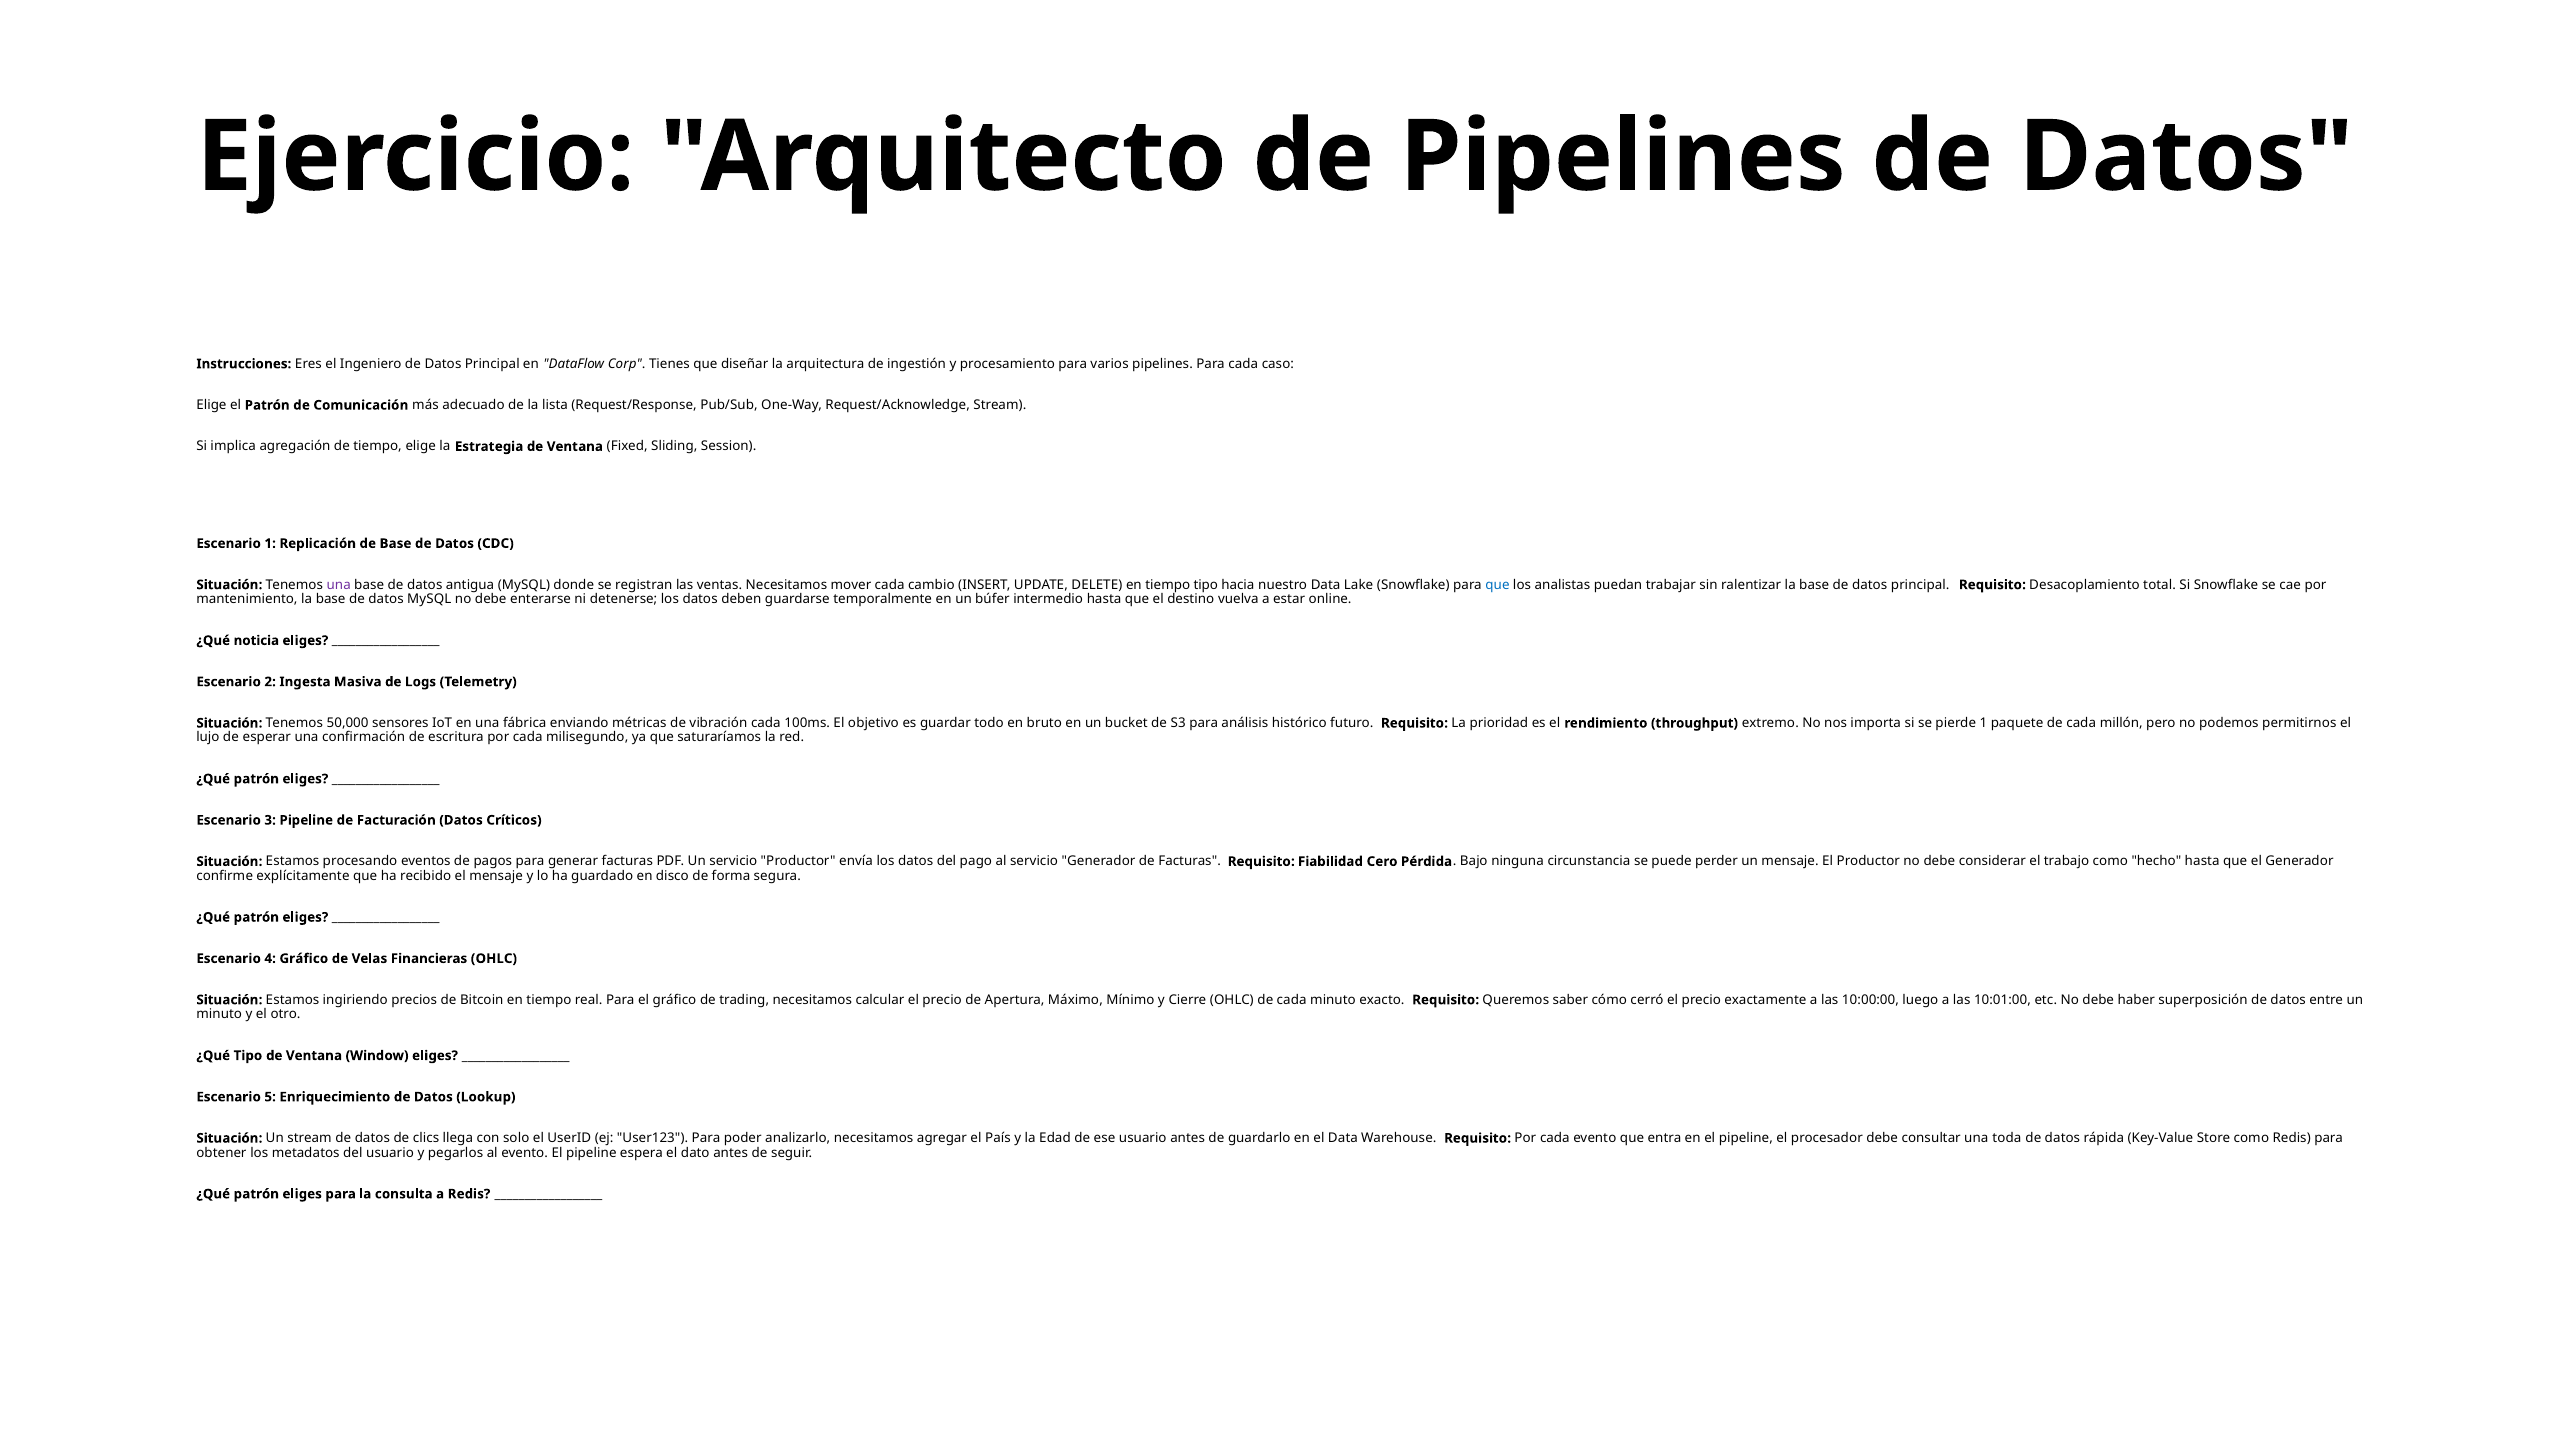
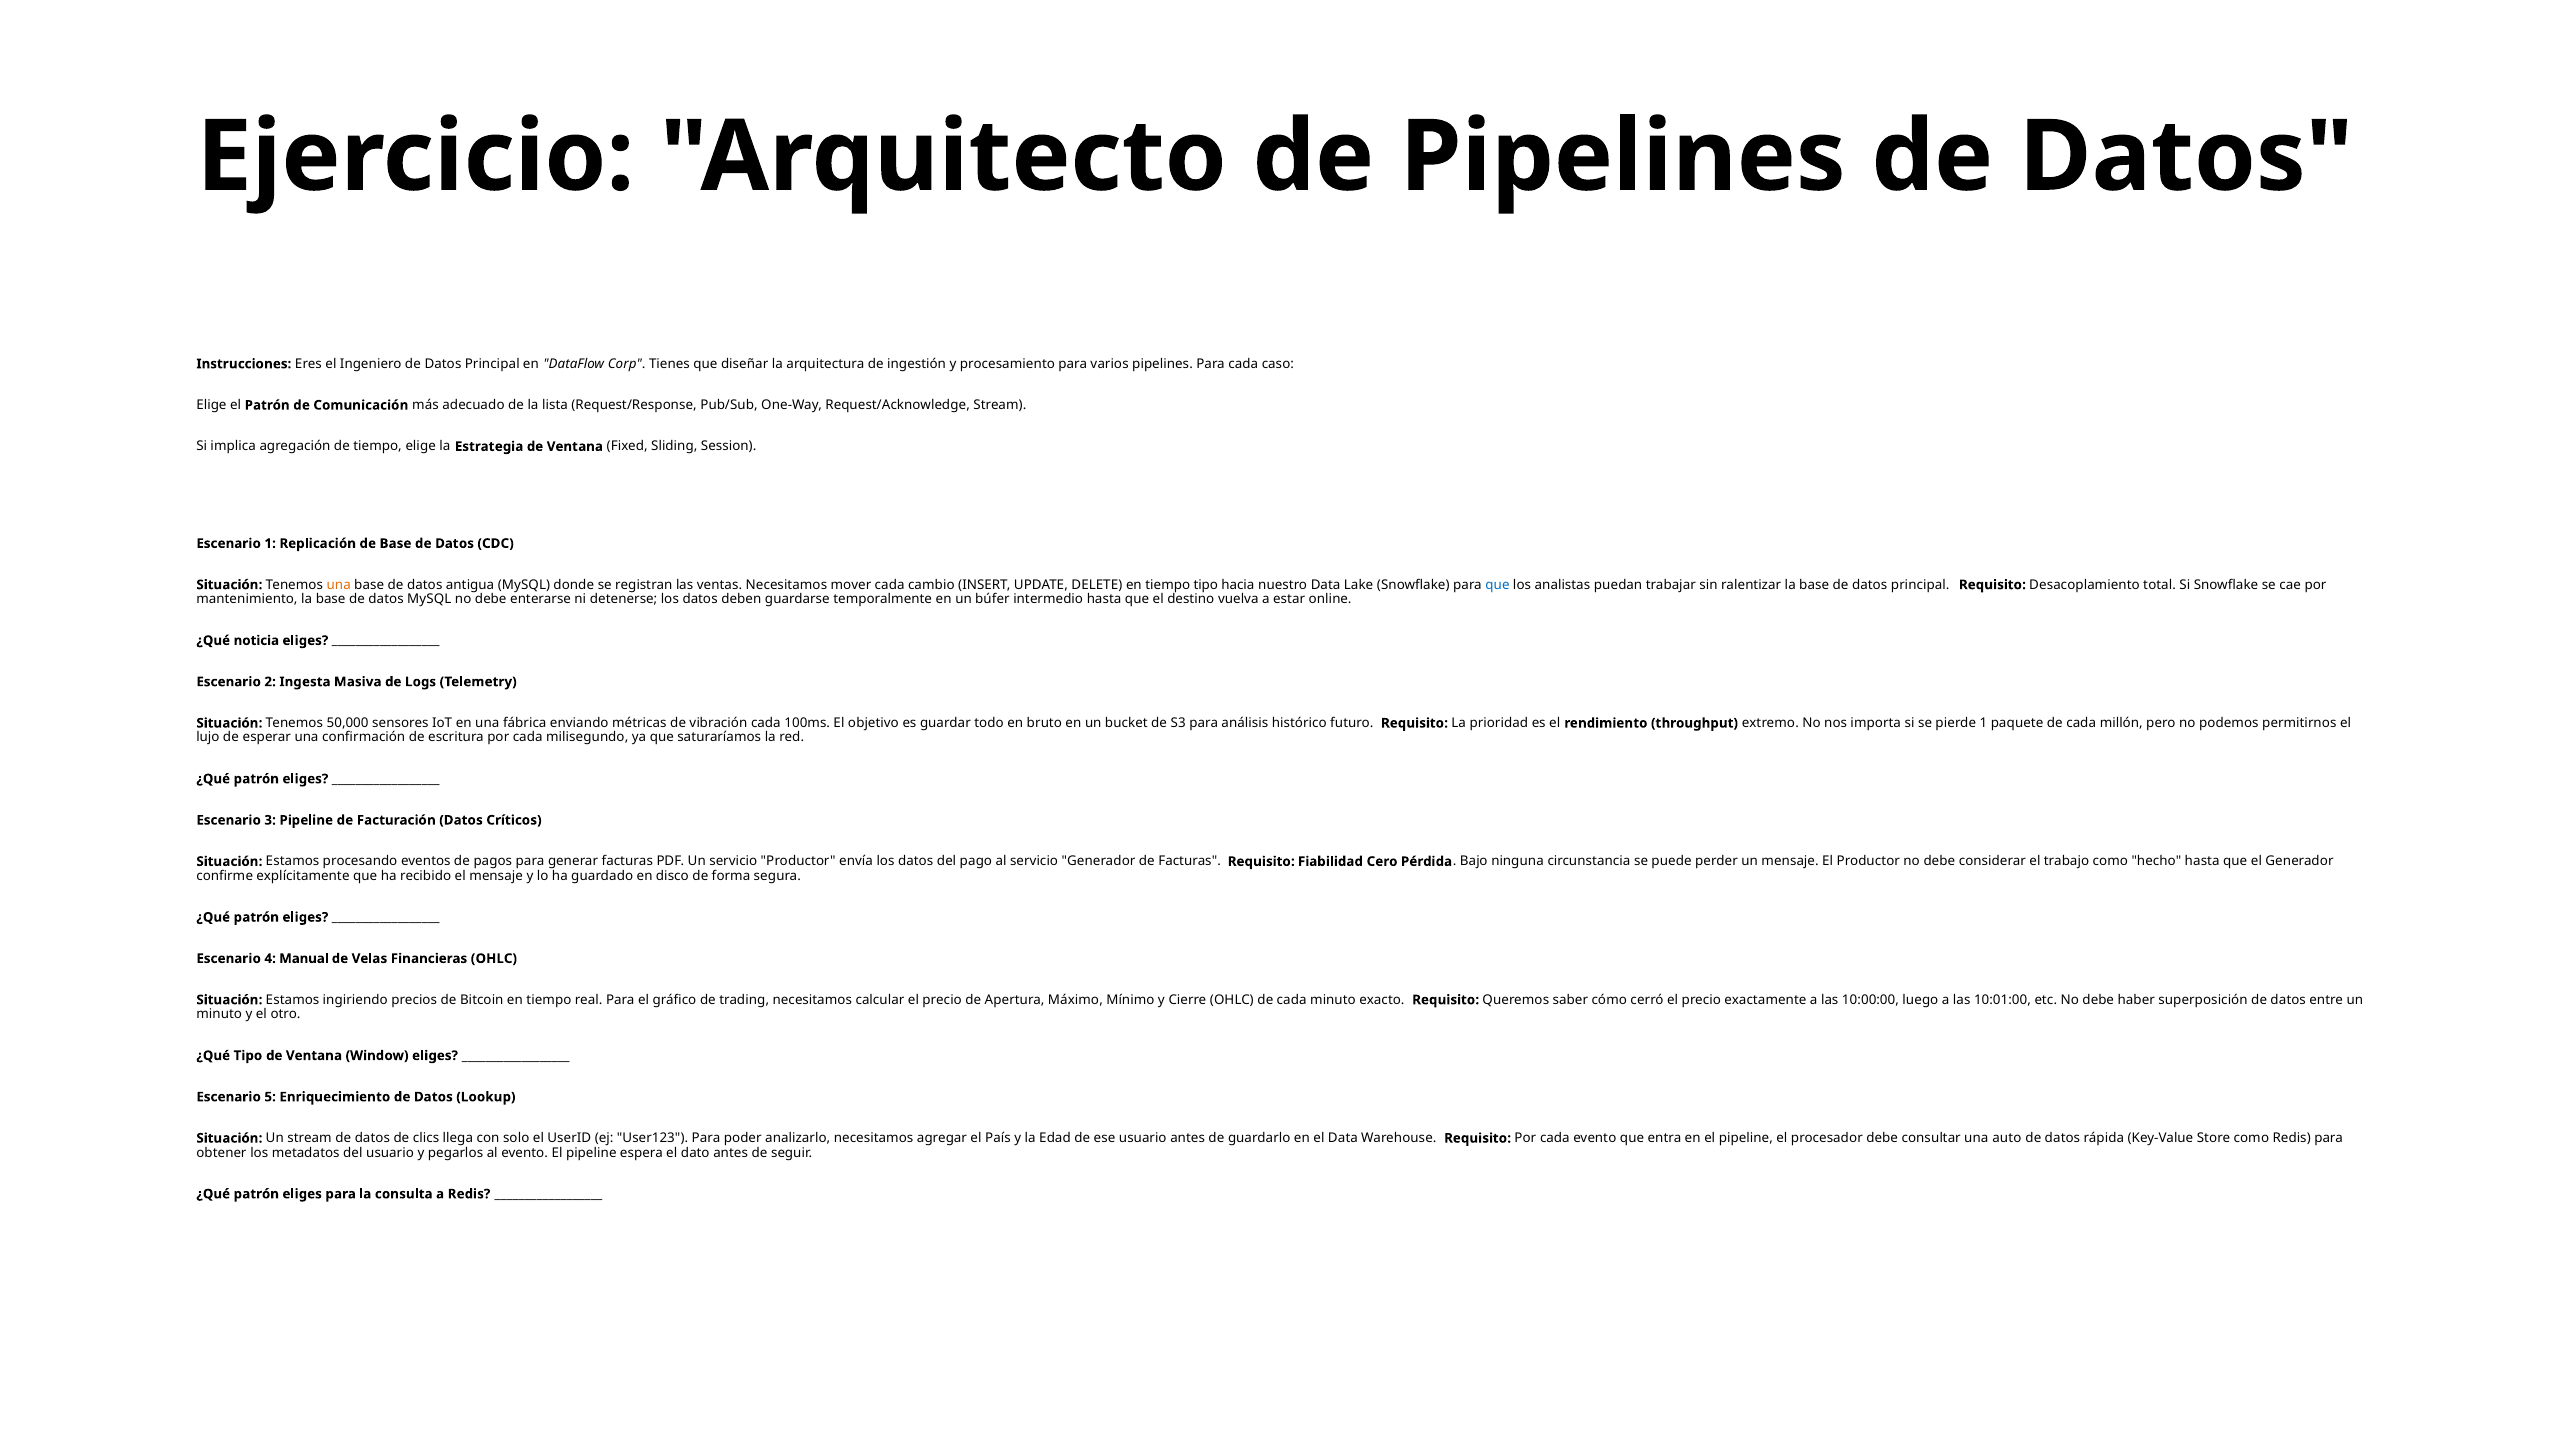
una colour: purple -> orange (339, 585)
4 Gráfico: Gráfico -> Manual (304, 959)
toda: toda -> auto (2007, 1138)
